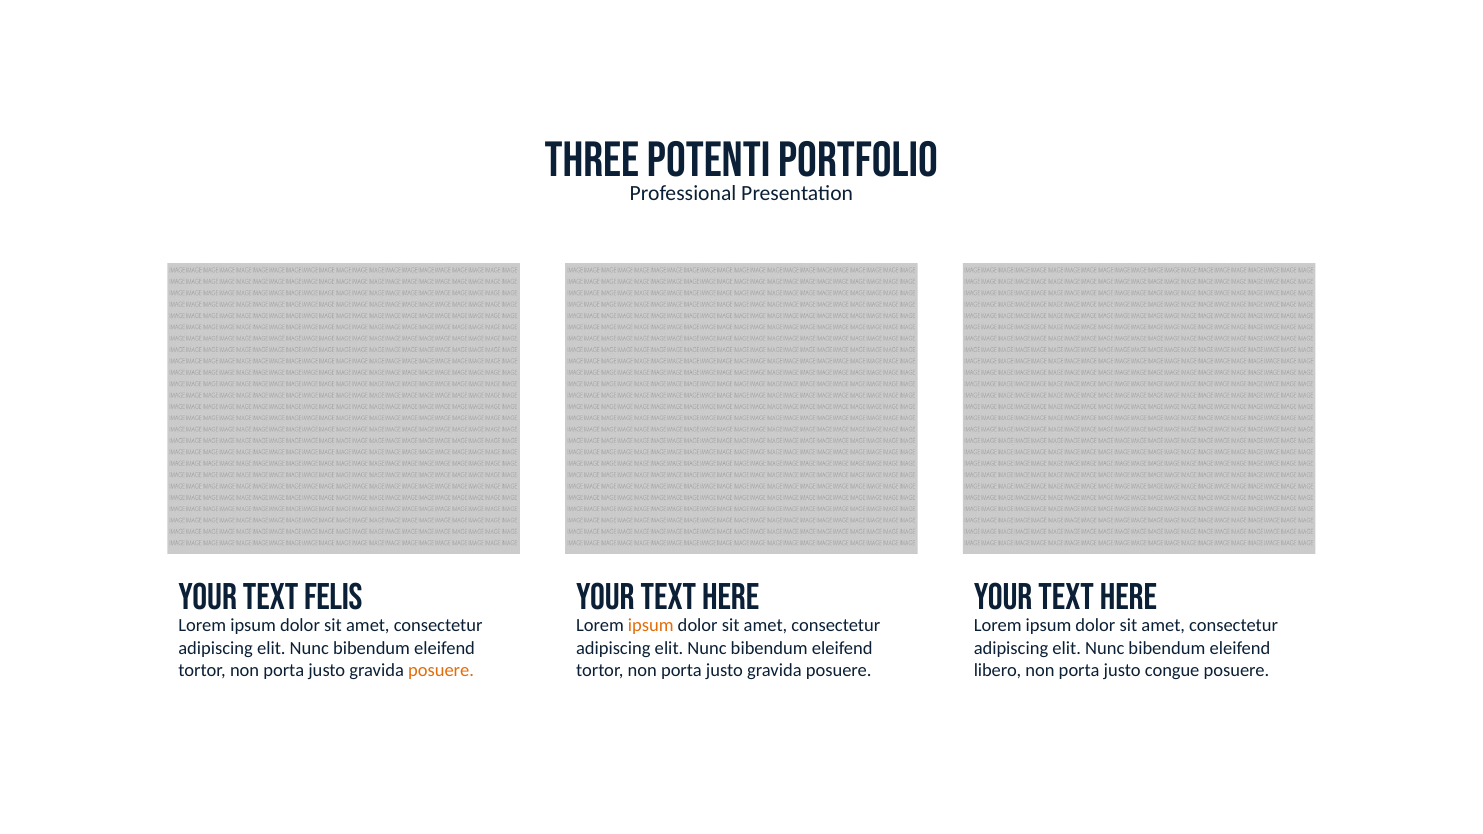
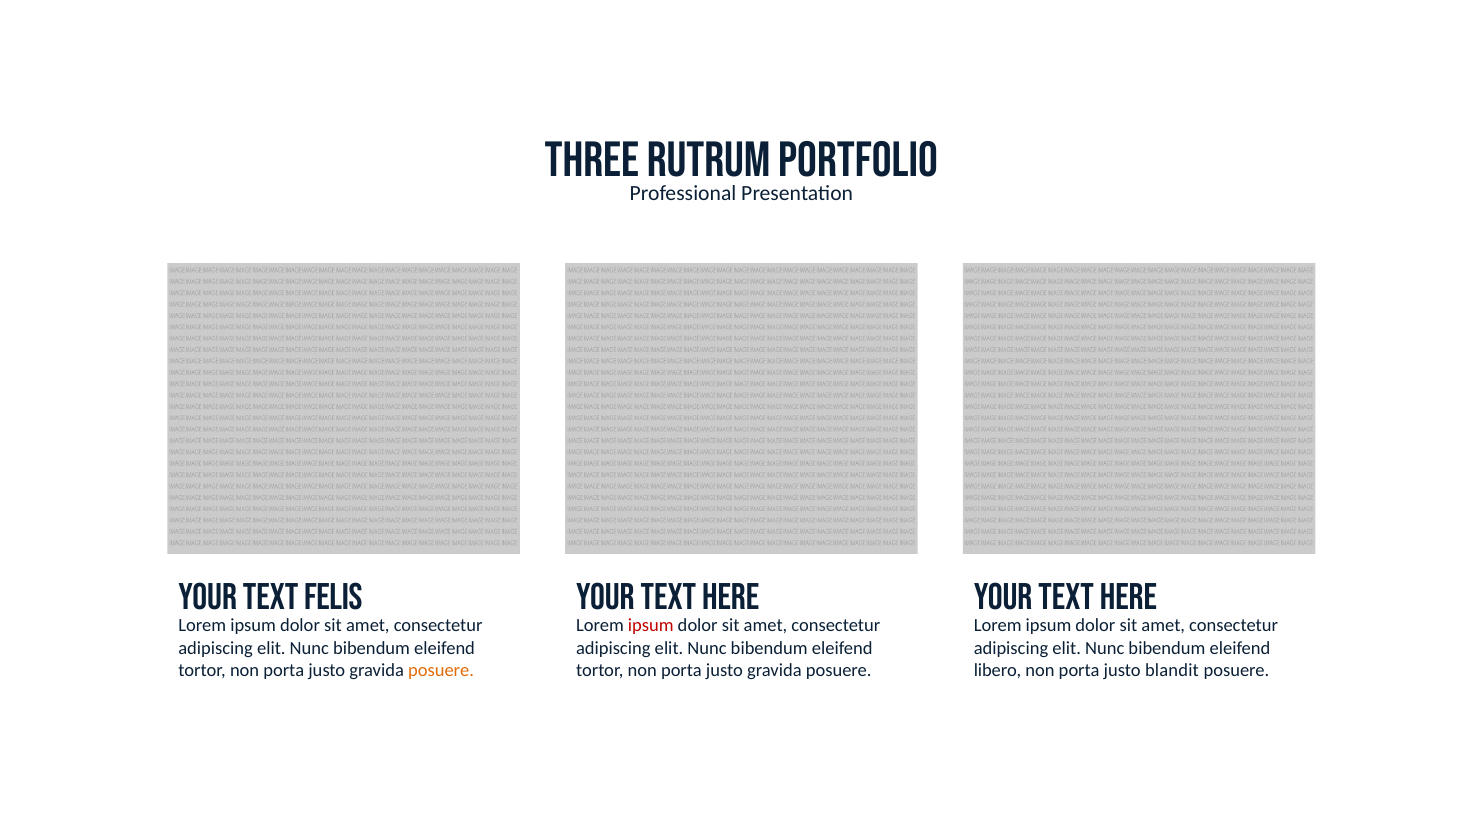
potenti: potenti -> rutrum (709, 160)
ipsum colour: orange -> red (651, 626)
congue: congue -> blandit (1172, 670)
